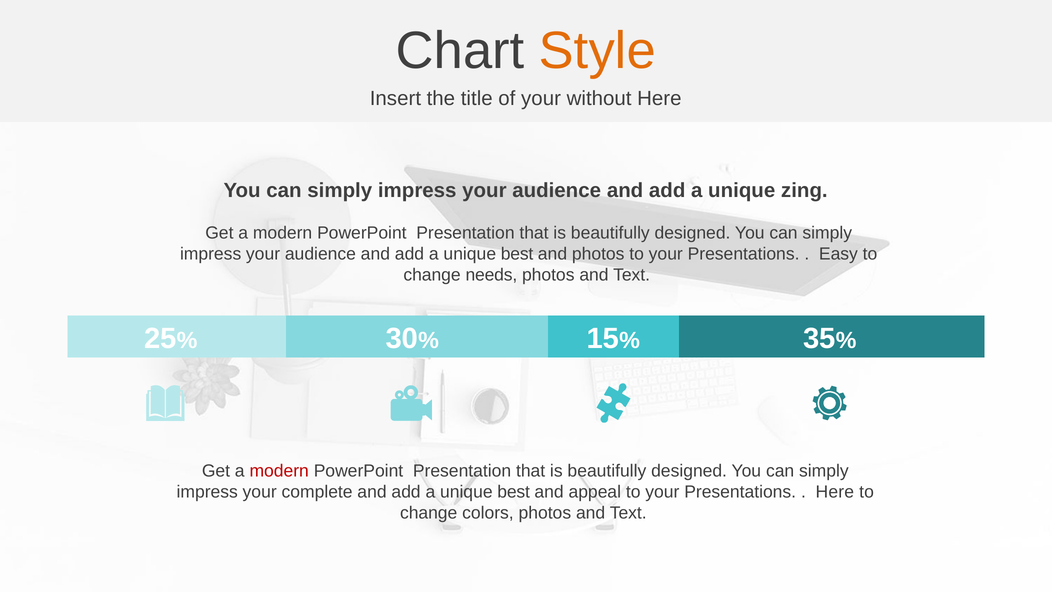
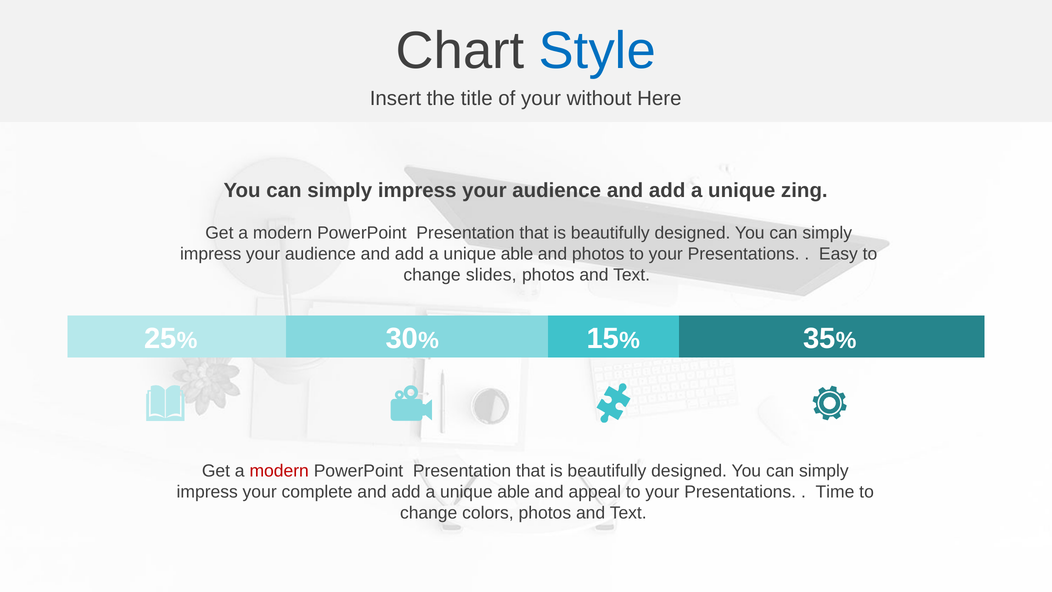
Style colour: orange -> blue (597, 51)
best: best -> able (517, 254)
needs: needs -> slides (491, 275)
best: best -> able (514, 492)
Here: Here -> Time (835, 492)
